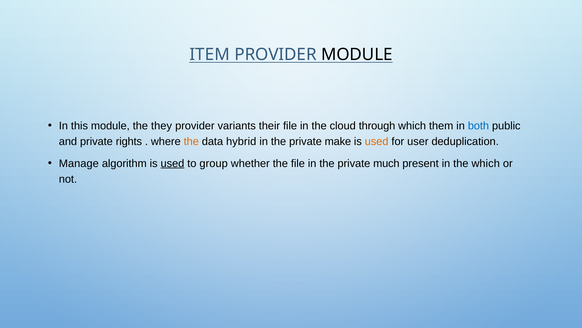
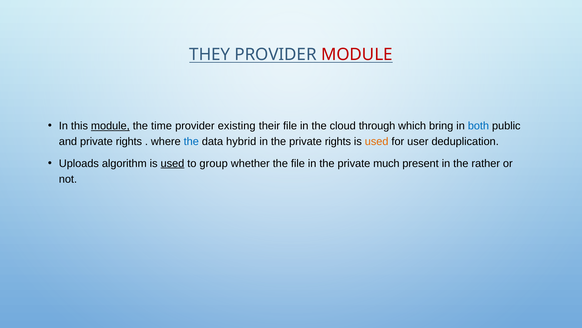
ITEM: ITEM -> THEY (210, 54)
MODULE colour: black -> red (357, 54)
module underline: none -> present (110, 126)
they: they -> time (162, 126)
variants: variants -> existing (237, 126)
them: them -> bring (441, 126)
the colour: orange -> blue (191, 141)
the private make: make -> rights (338, 141)
Manage: Manage -> Uploads (79, 163)
the which: which -> rather (486, 163)
